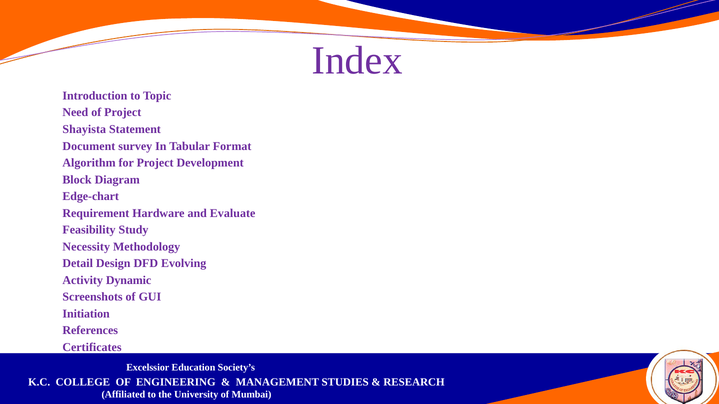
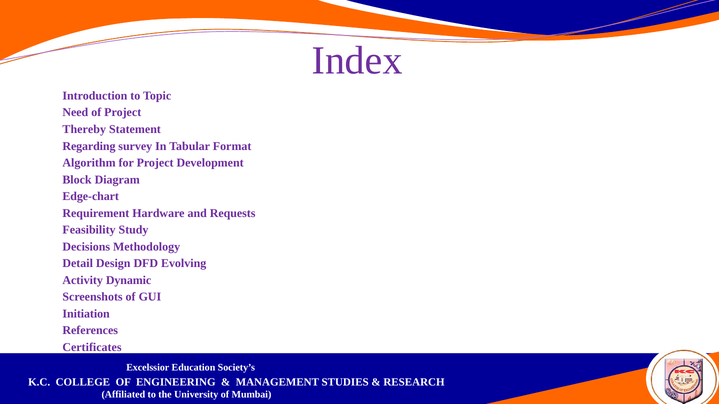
Shayista: Shayista -> Thereby (84, 129)
Document: Document -> Regarding (89, 146)
Evaluate: Evaluate -> Requests (233, 213)
Necessity: Necessity -> Decisions (86, 247)
